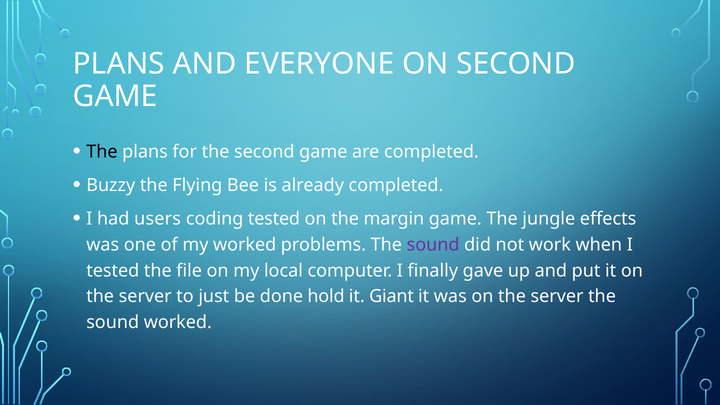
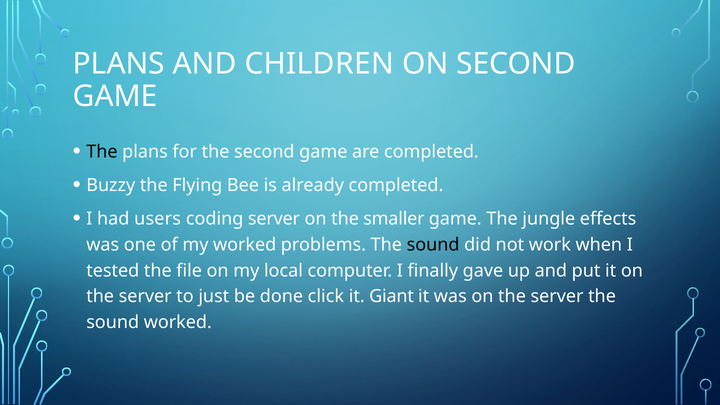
EVERYONE: EVERYONE -> CHILDREN (319, 64)
coding tested: tested -> server (274, 219)
margin: margin -> smaller (394, 219)
sound colour: purple -> black (433, 245)
hold: hold -> click (326, 297)
